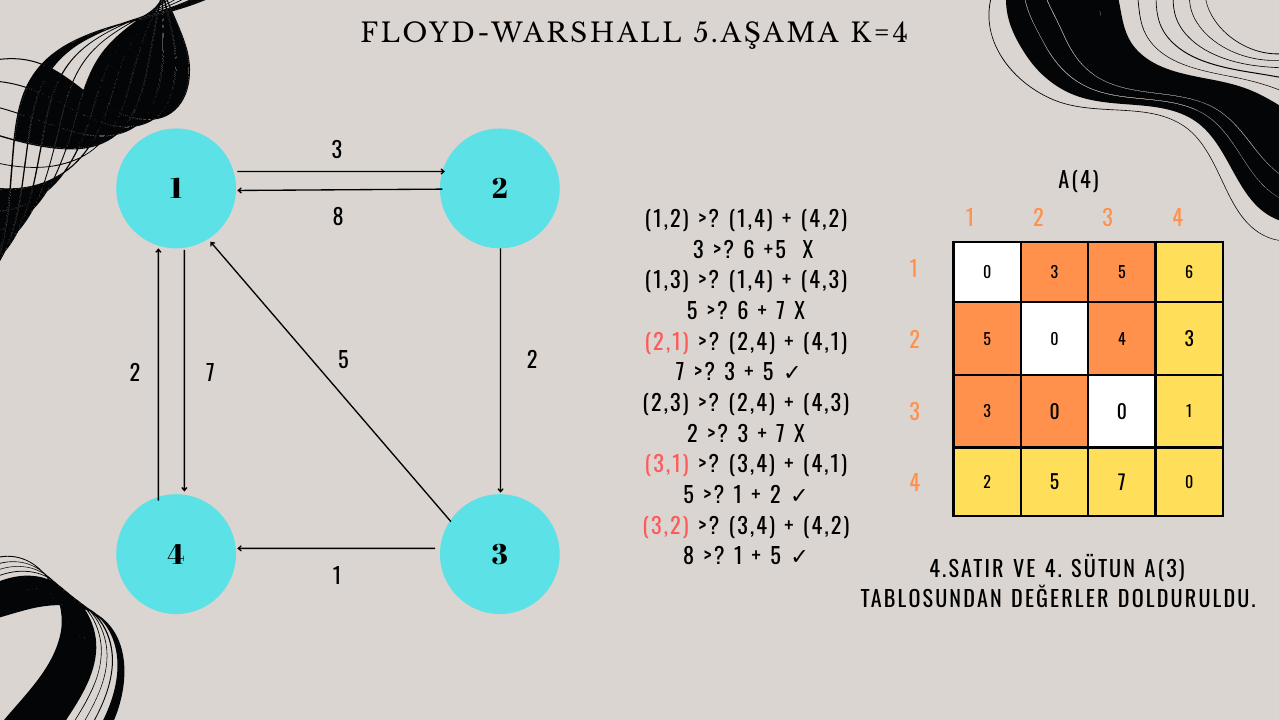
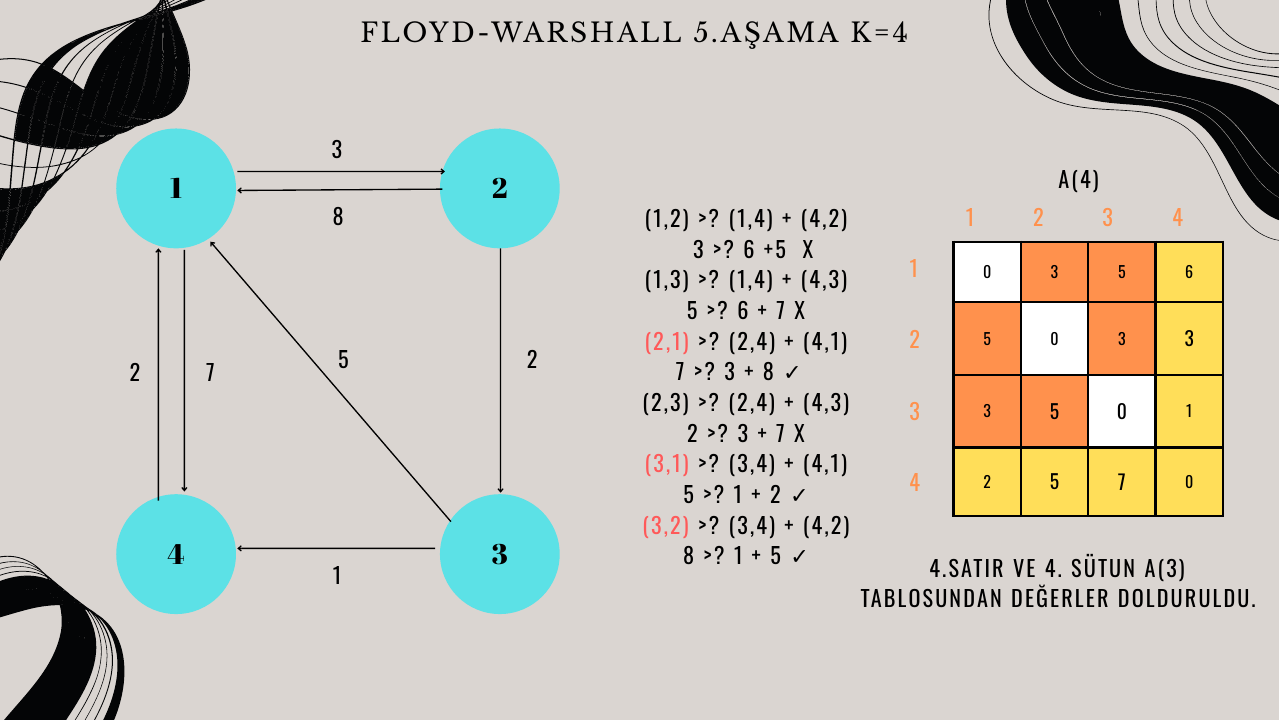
5 0 4: 4 -> 3 (1122, 340)
5: 5 -> 8 (768, 373)
0: 0 -> 5 (1054, 413)
